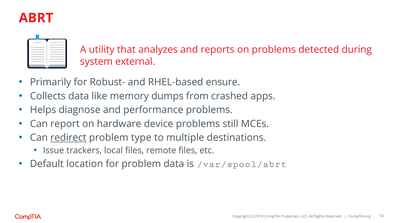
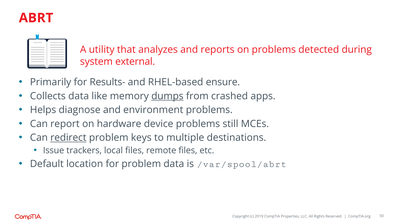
Robust-: Robust- -> Results- (107, 82)
dumps underline: none -> present (167, 96)
performance: performance -> environment (153, 110)
type: type -> keys (141, 138)
